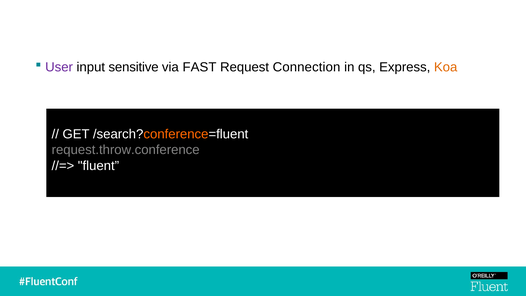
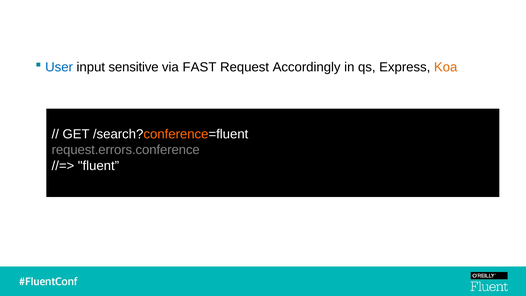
User colour: purple -> blue (59, 67)
Connection: Connection -> Accordingly (307, 67)
request.throw.conference: request.throw.conference -> request.errors.conference (126, 150)
